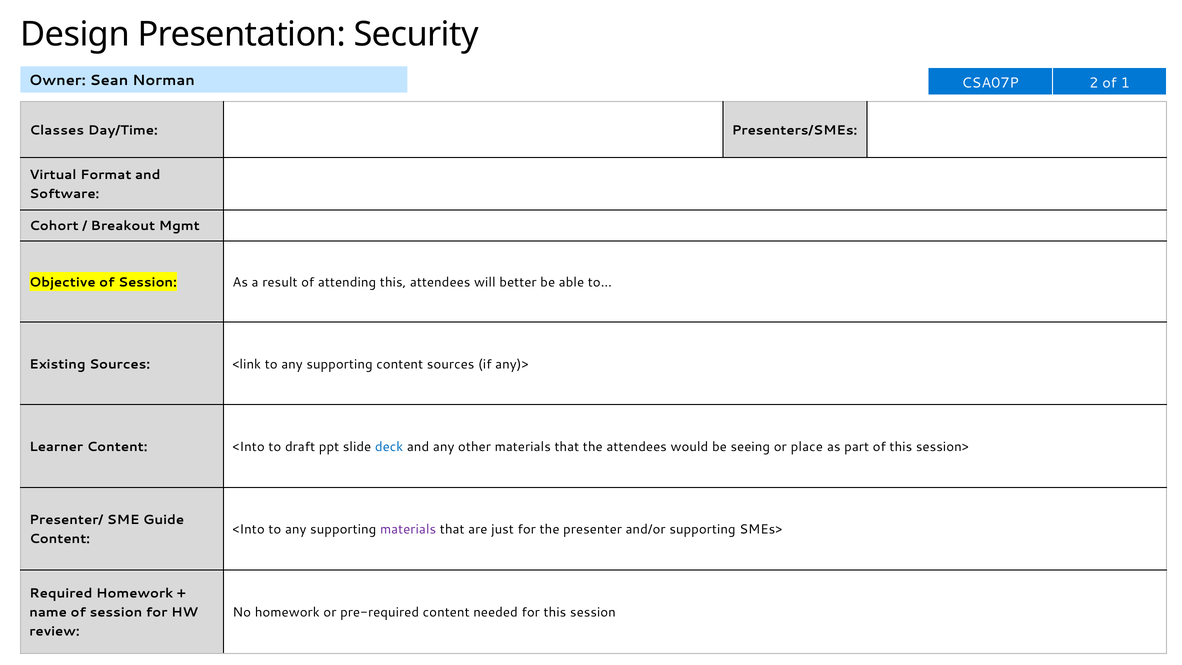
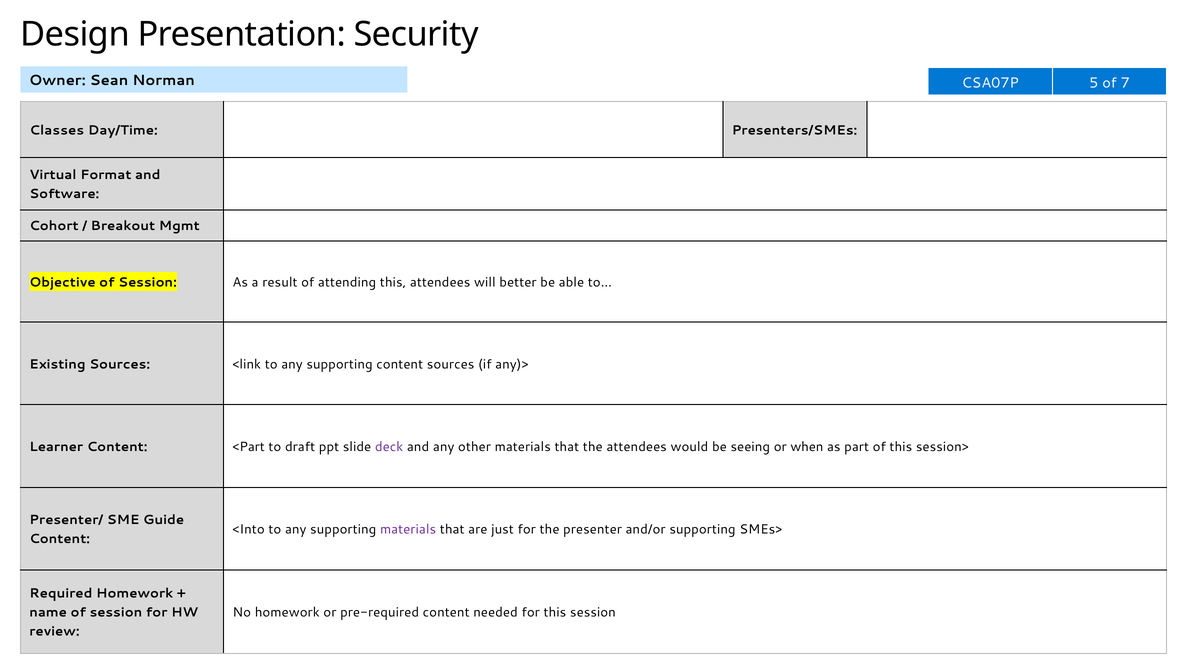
2: 2 -> 5 (1094, 83)
1: 1 -> 7 (1125, 83)
Learner Content <Into: <Into -> <Part (249, 447)
deck colour: blue -> purple (389, 447)
place: place -> when (807, 447)
